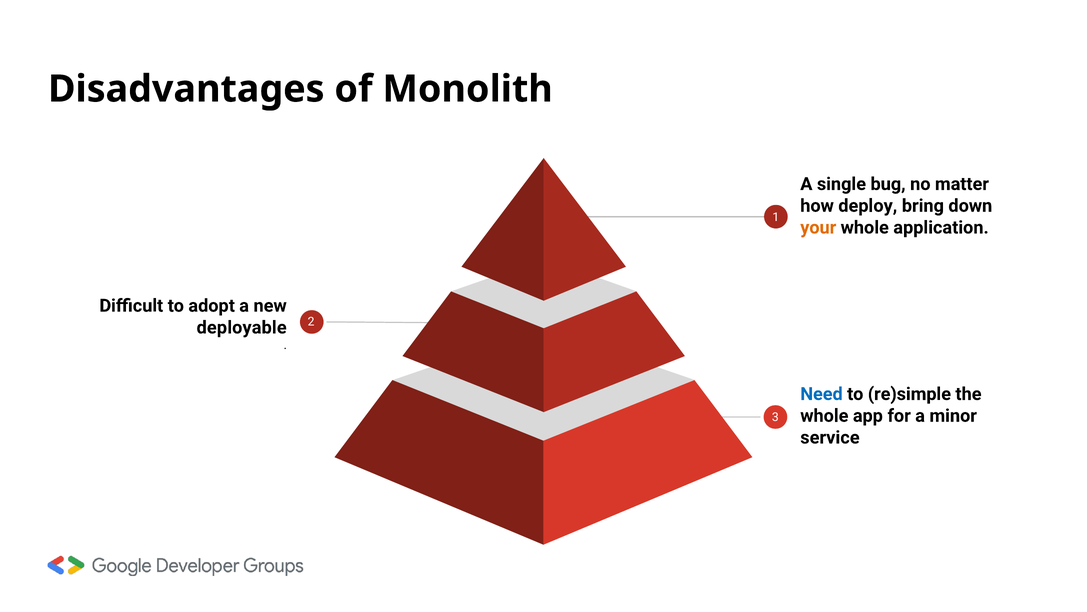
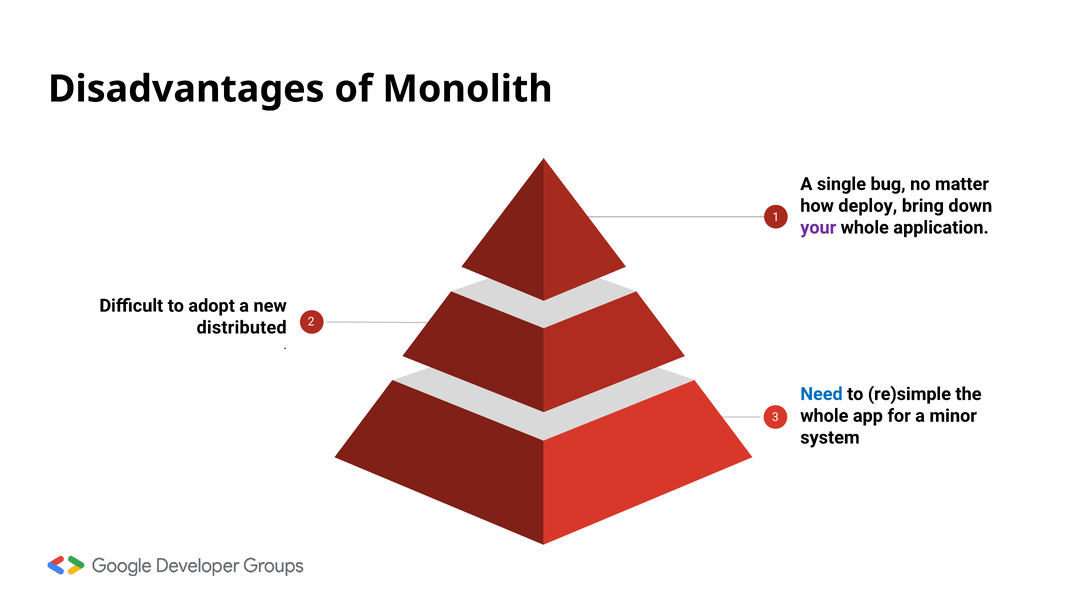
your colour: orange -> purple (818, 227)
deployable: deployable -> distributed (242, 327)
service: service -> system (830, 437)
